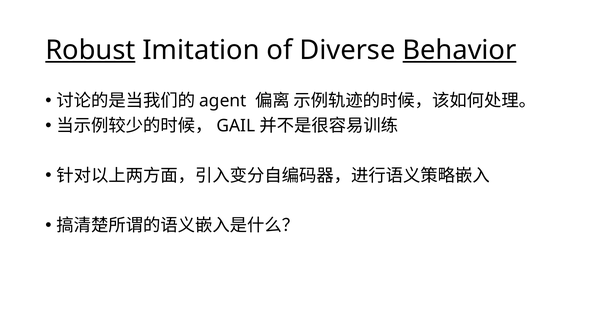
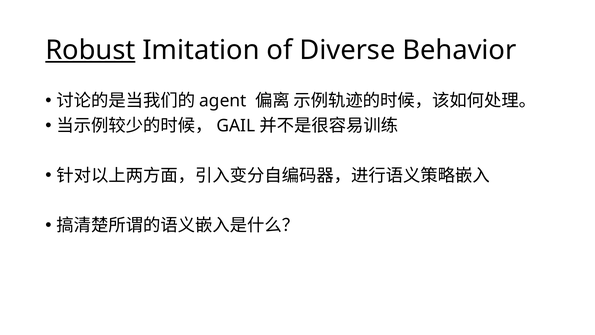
Behavior underline: present -> none (459, 50)
